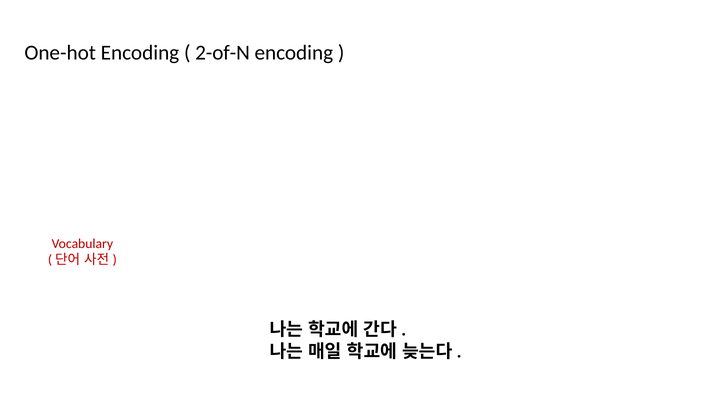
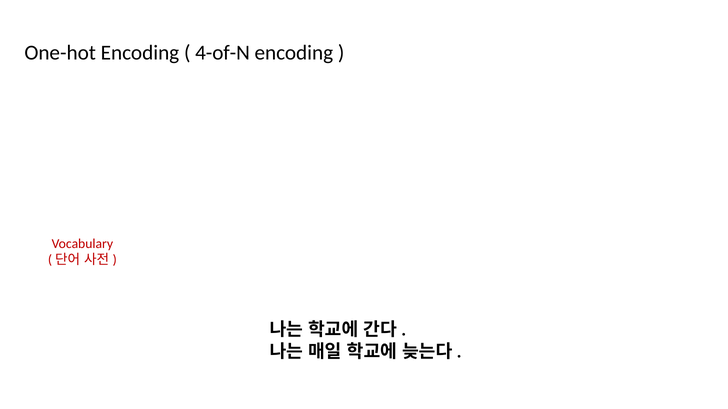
2-of-N: 2-of-N -> 4-of-N (223, 53)
